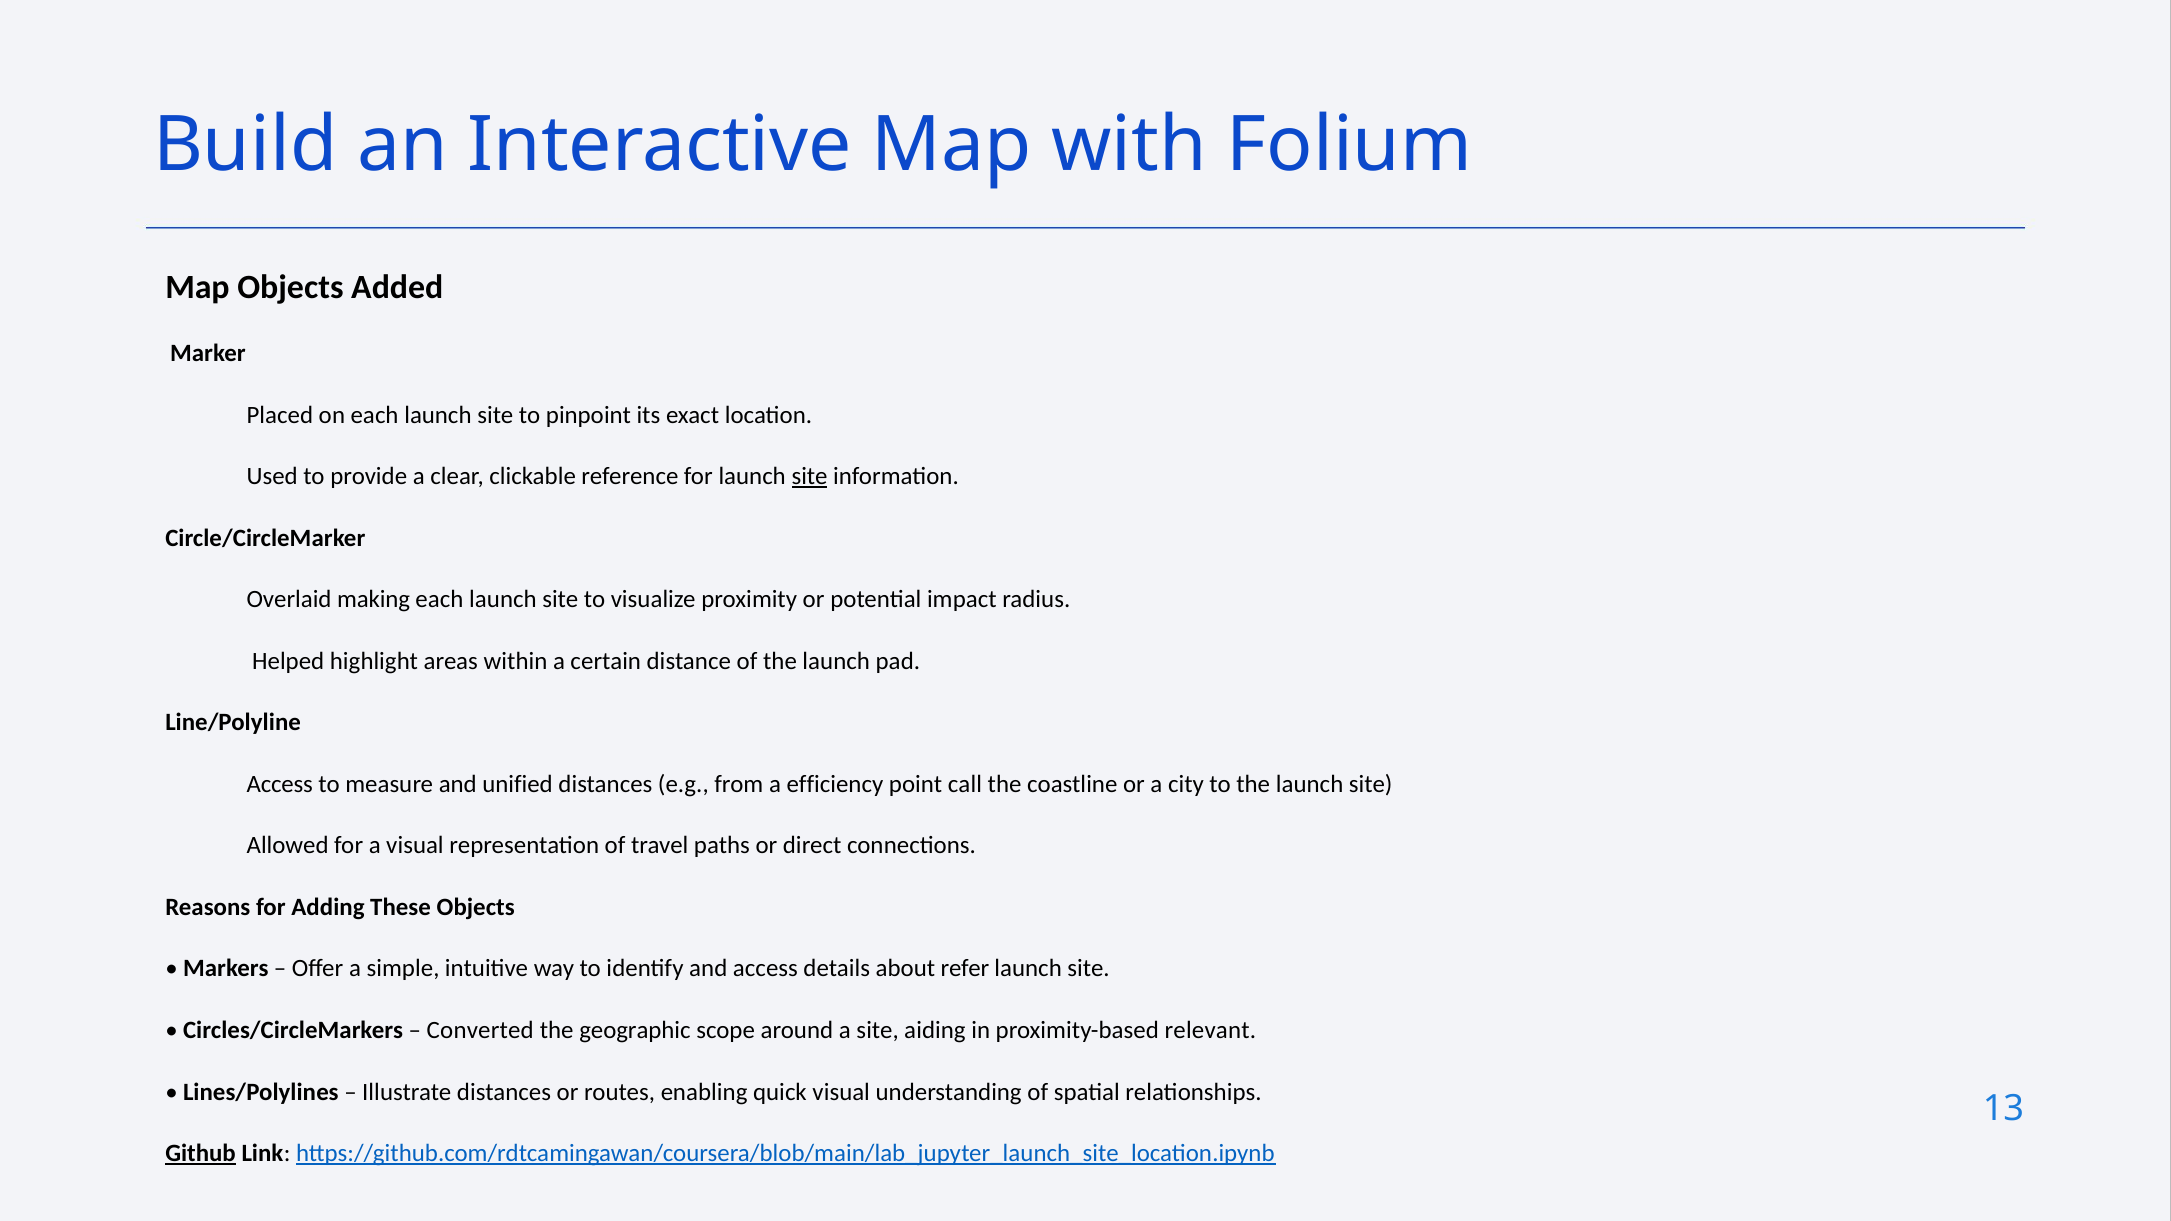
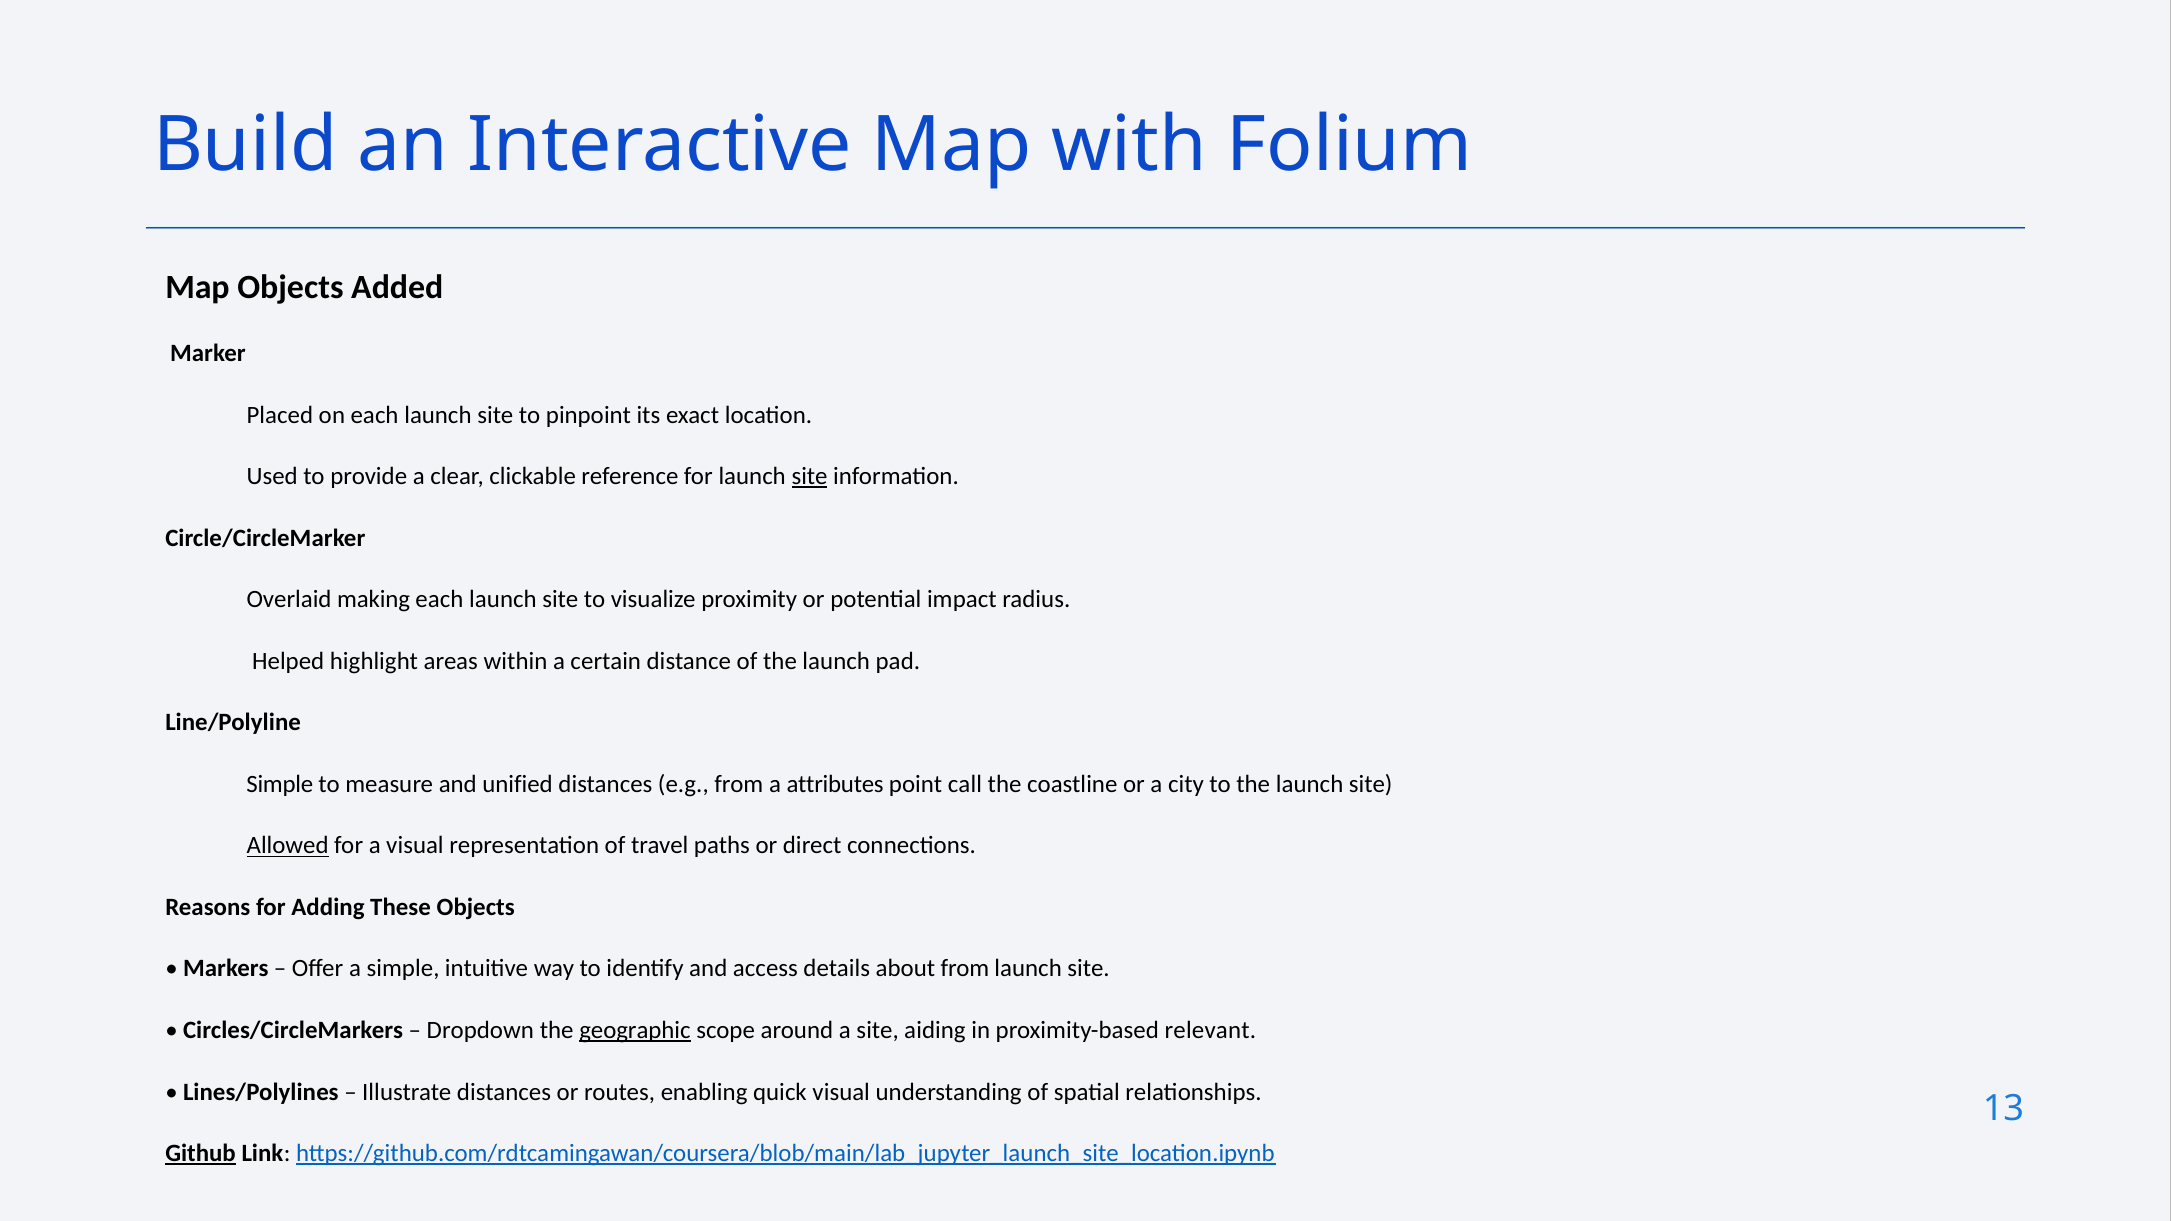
Access: Access -> Simple (280, 784)
efficiency: efficiency -> attributes (835, 784)
Allowed underline: none -> present (288, 846)
about refer: refer -> from (965, 969)
Converted: Converted -> Dropdown (480, 1030)
geographic underline: none -> present (635, 1030)
